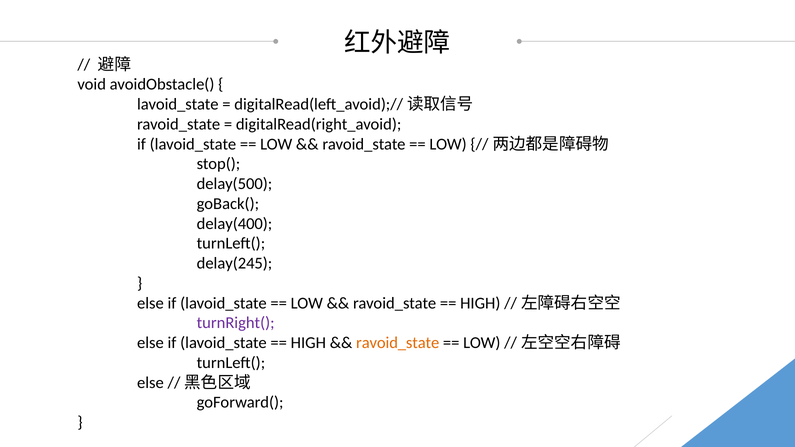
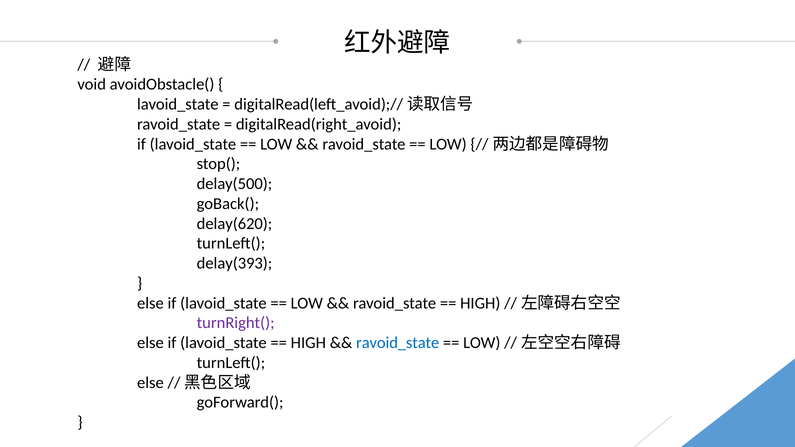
delay(400: delay(400 -> delay(620 (234, 224)
delay(245: delay(245 -> delay(393 (234, 263)
ravoid_state colour: orange -> blue (398, 343)
